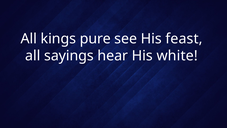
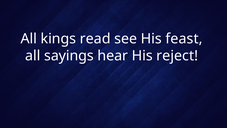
pure: pure -> read (95, 39)
white: white -> reject (177, 56)
